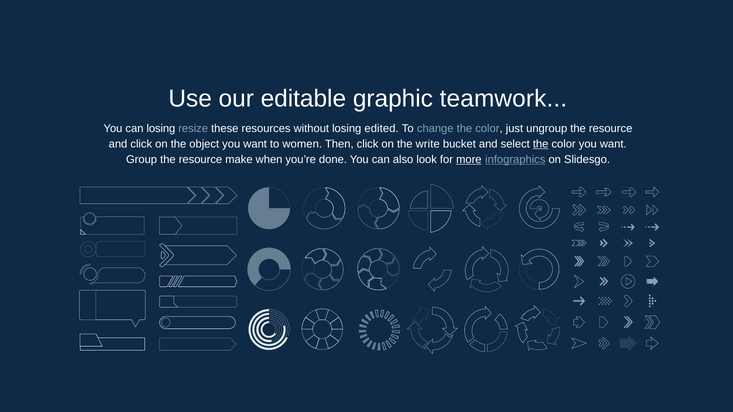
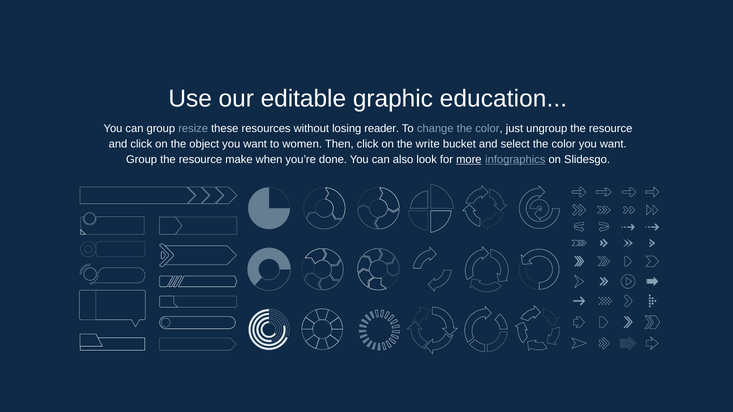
teamwork: teamwork -> education (503, 99)
can losing: losing -> group (161, 129)
edited: edited -> reader (382, 129)
the underline: present -> none (541, 144)
